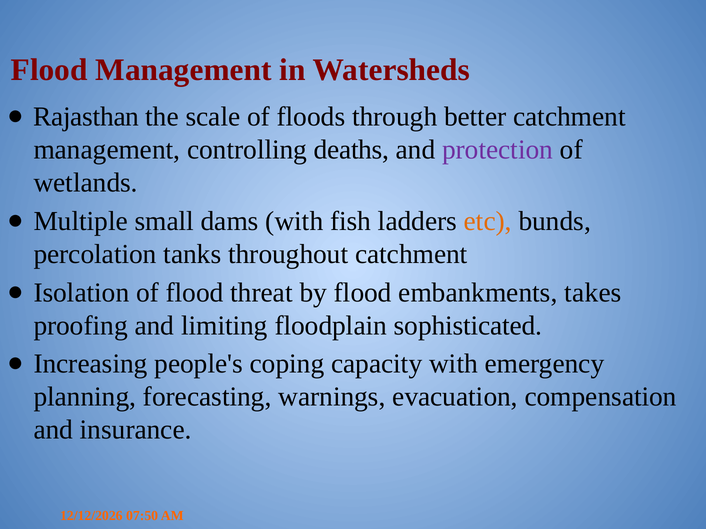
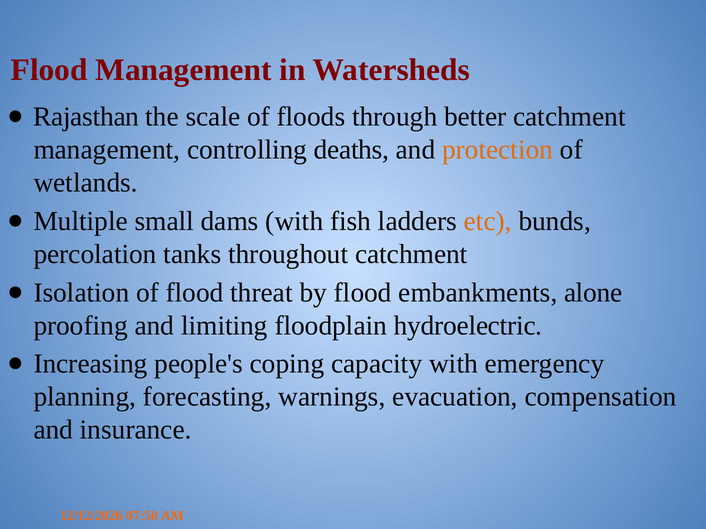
protection colour: purple -> orange (498, 150)
takes: takes -> alone (593, 293)
sophisticated: sophisticated -> hydroelectric (468, 326)
